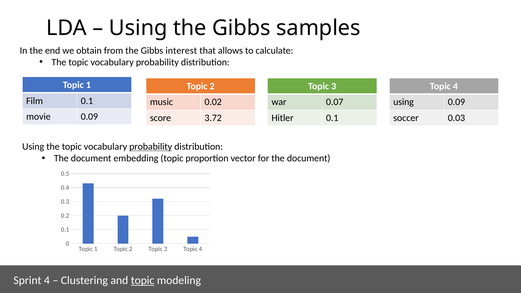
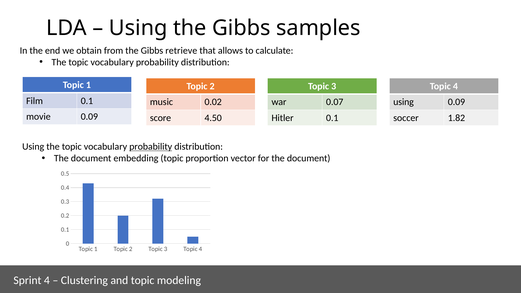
interest: interest -> retrieve (181, 50)
3.72: 3.72 -> 4.50 (213, 118)
0.03: 0.03 -> 1.82 (456, 118)
topic underline: present -> none (143, 281)
